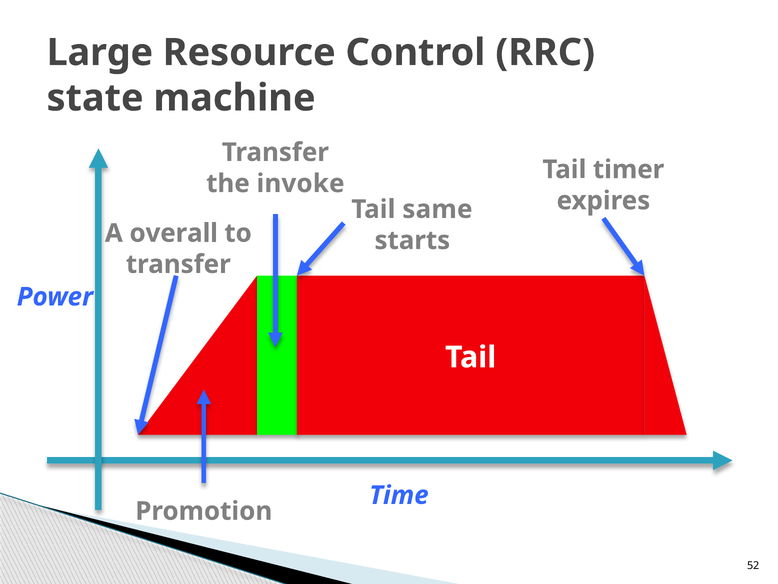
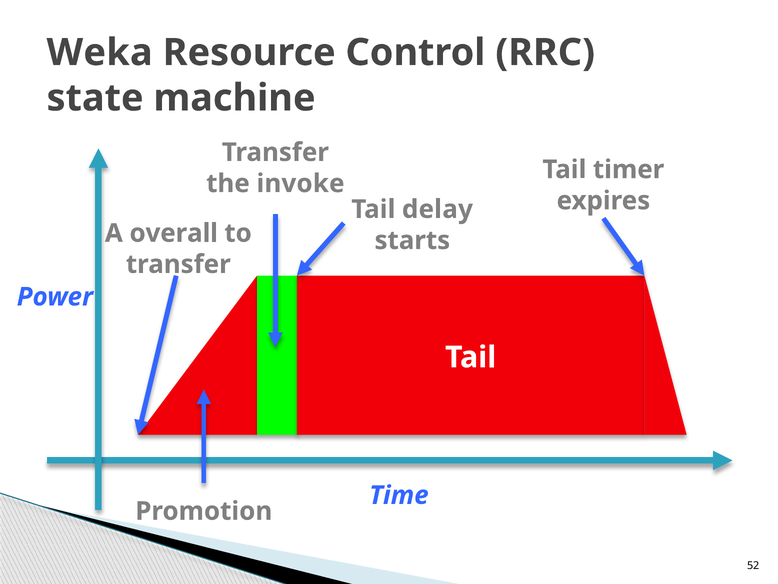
Large: Large -> Weka (100, 53)
same: same -> delay (437, 209)
